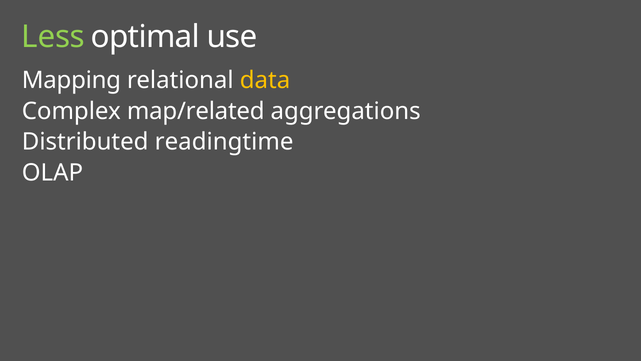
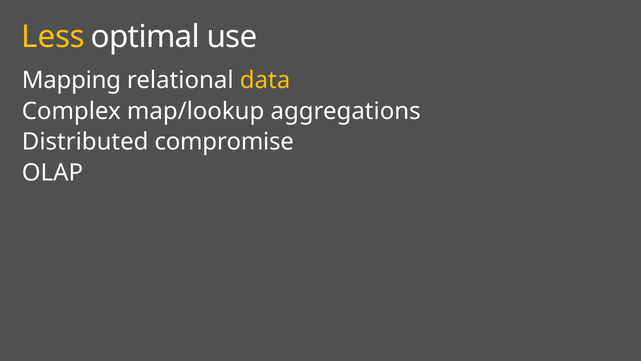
Less colour: light green -> yellow (53, 37)
map/related: map/related -> map/lookup (196, 111)
readingtime: readingtime -> compromise (224, 142)
